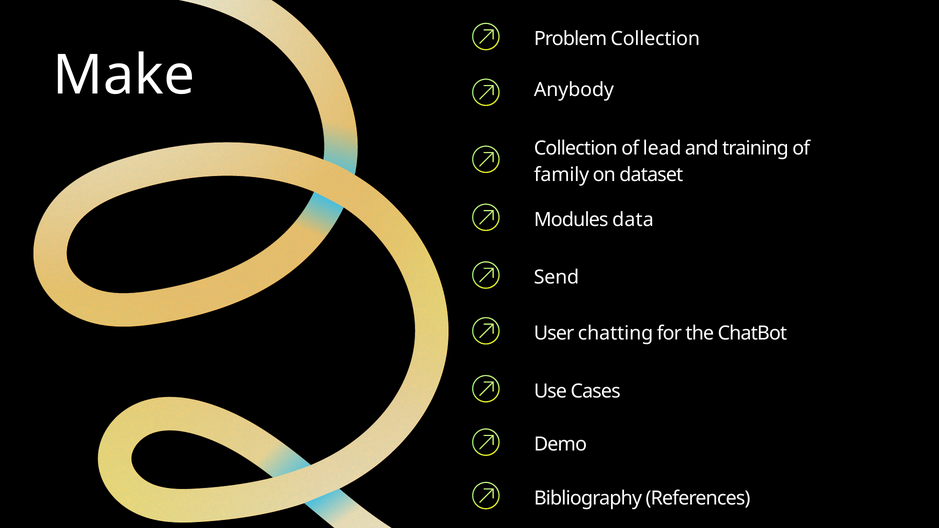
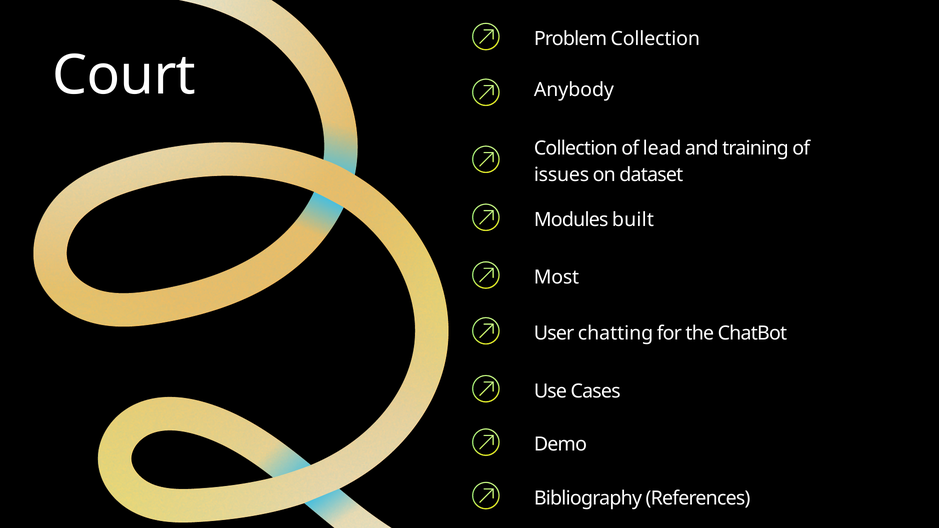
Make: Make -> Court (124, 76)
family: family -> issues (562, 175)
data: data -> built (633, 220)
Send: Send -> Most (556, 277)
